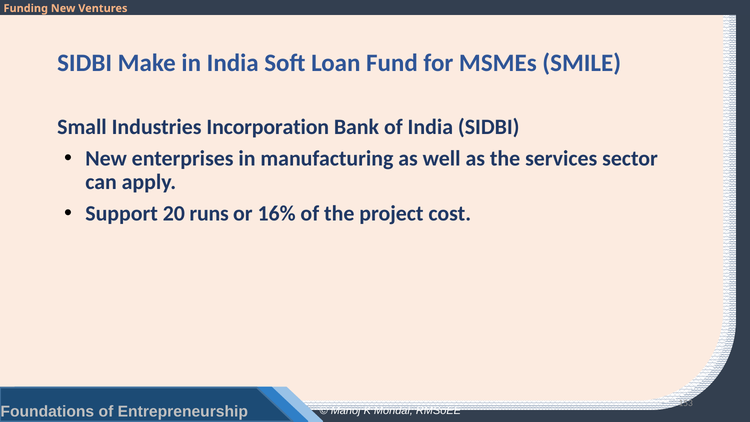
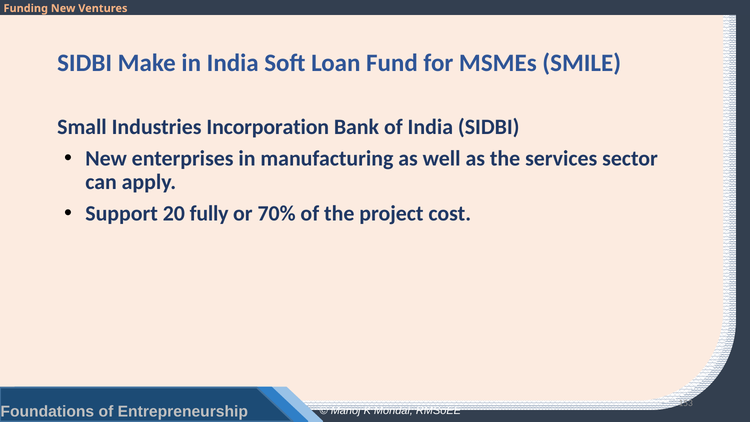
runs: runs -> fully (209, 213)
16%: 16% -> 70% (277, 213)
